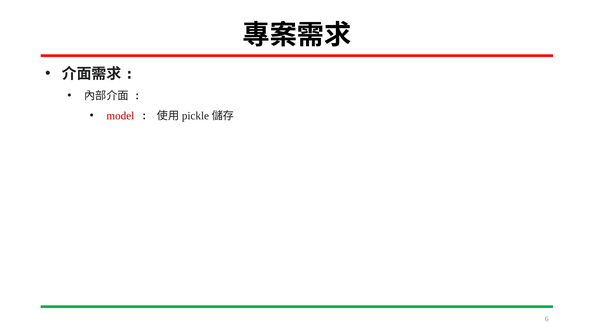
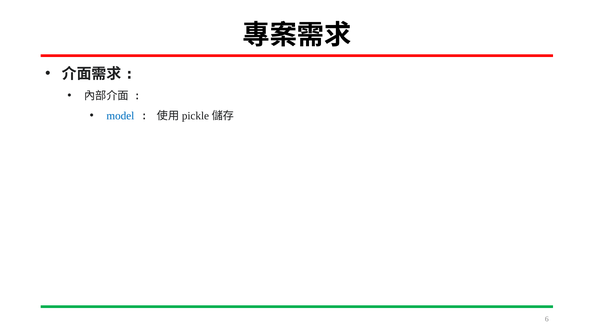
model colour: red -> blue (120, 116)
